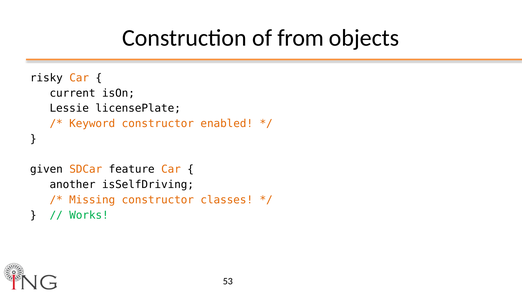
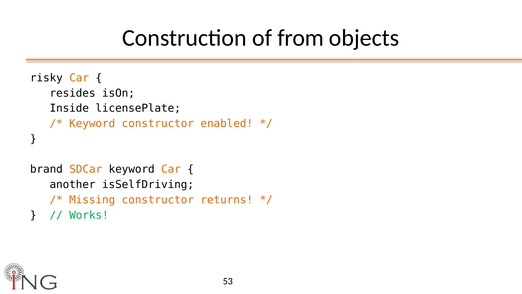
current: current -> resides (73, 93)
Lessie: Lessie -> Inside (69, 108)
given: given -> brand (46, 169)
SDCar feature: feature -> keyword (132, 169)
classes: classes -> returns (227, 200)
